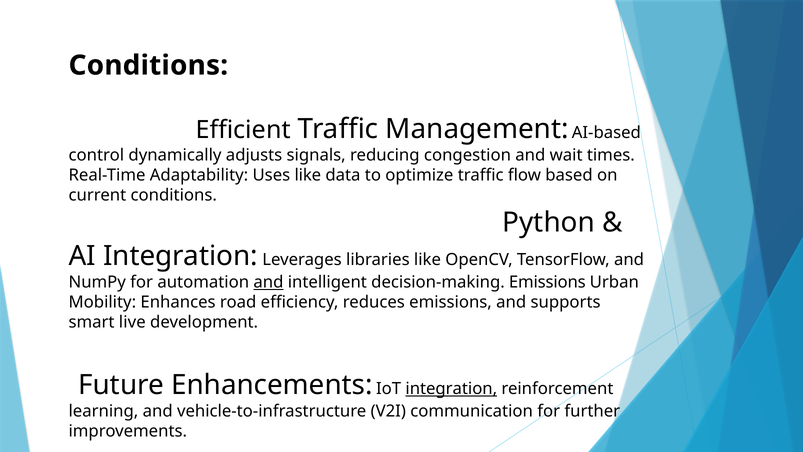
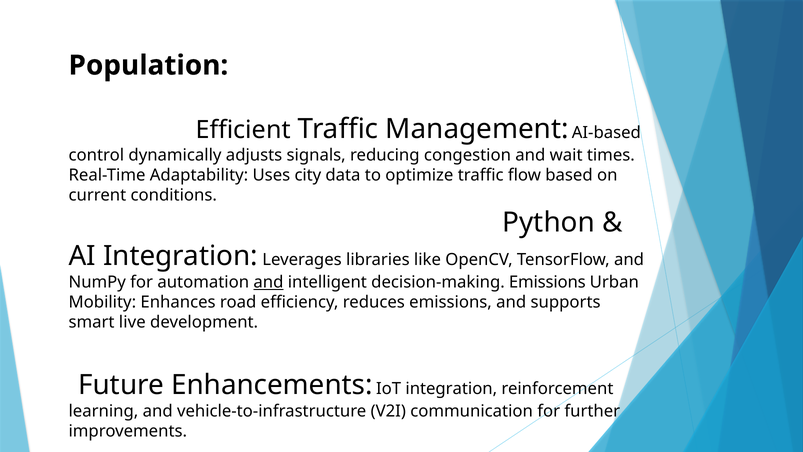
Conditions: Conditions -> Population (148, 65)
Uses like: like -> city (308, 175)
integration underline: present -> none (451, 389)
